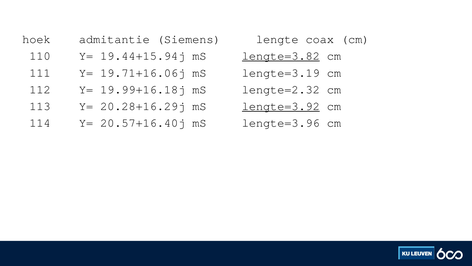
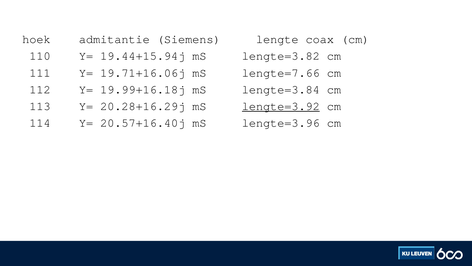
lengte=3.82 underline: present -> none (281, 56)
lengte=3.19: lengte=3.19 -> lengte=7.66 (281, 73)
lengte=2.32: lengte=2.32 -> lengte=3.84 (281, 89)
